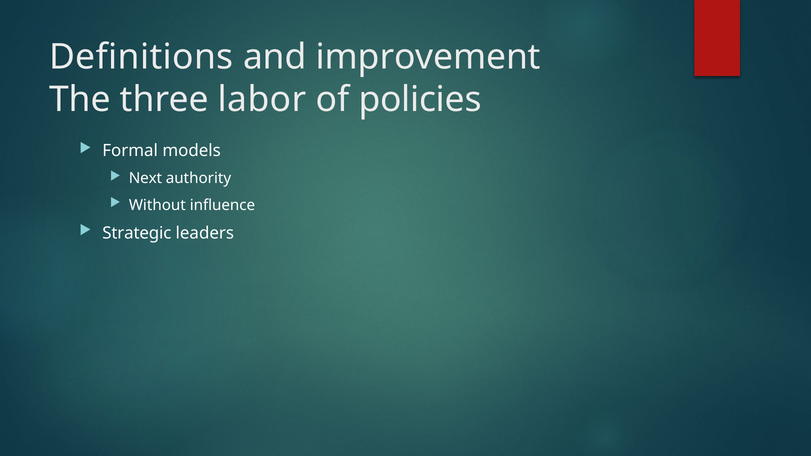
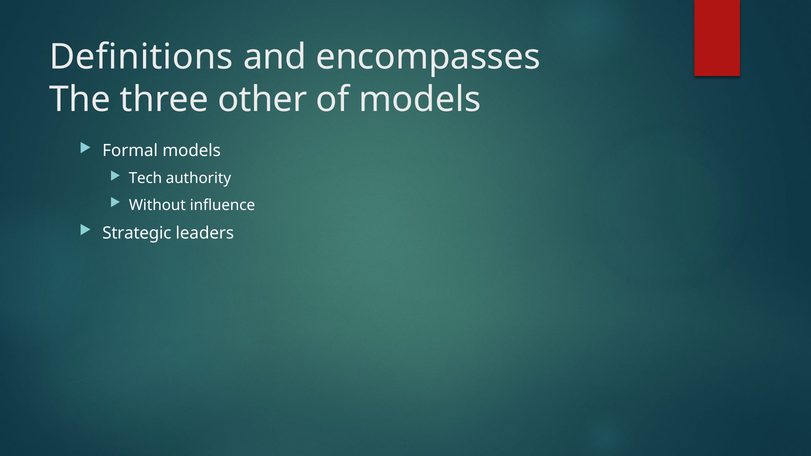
improvement: improvement -> encompasses (428, 57)
labor: labor -> other (262, 100)
of policies: policies -> models (420, 100)
Next: Next -> Tech (145, 179)
